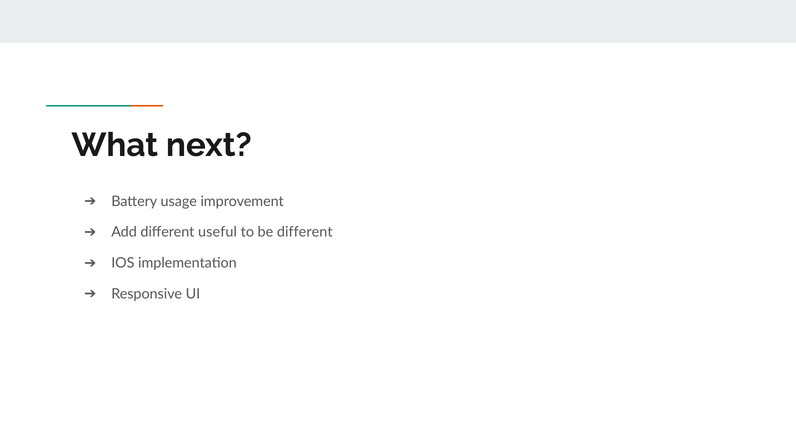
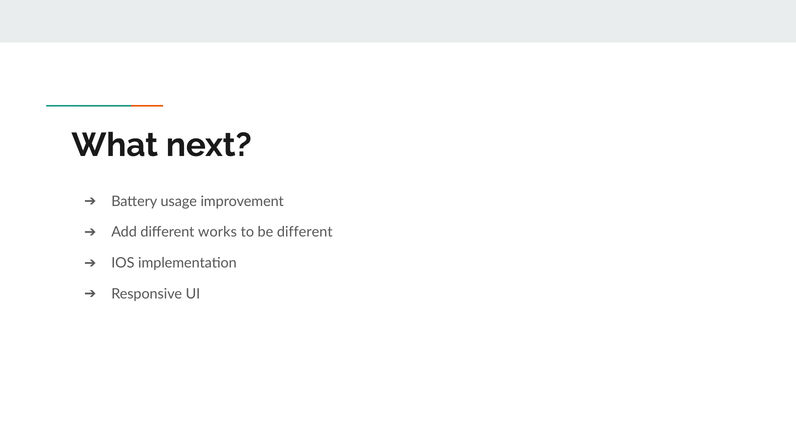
useful: useful -> works (217, 232)
